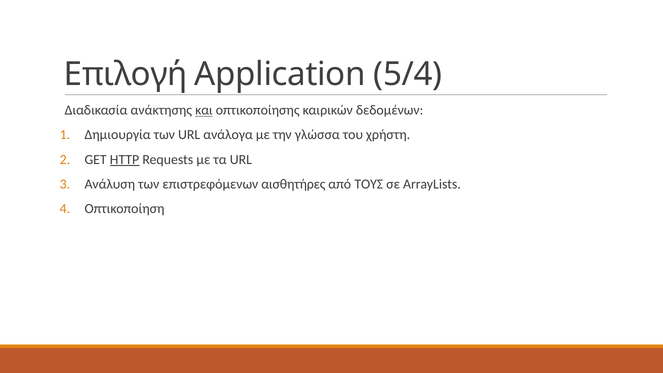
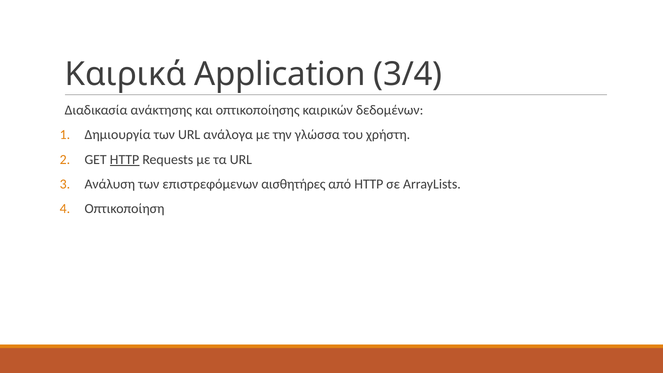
Επιλογή: Επιλογή -> Καιρικά (126, 74)
5/4: 5/4 -> 3/4 (408, 74)
και underline: present -> none (204, 110)
από ΤΟΥΣ: ΤΟΥΣ -> HTTP (369, 184)
